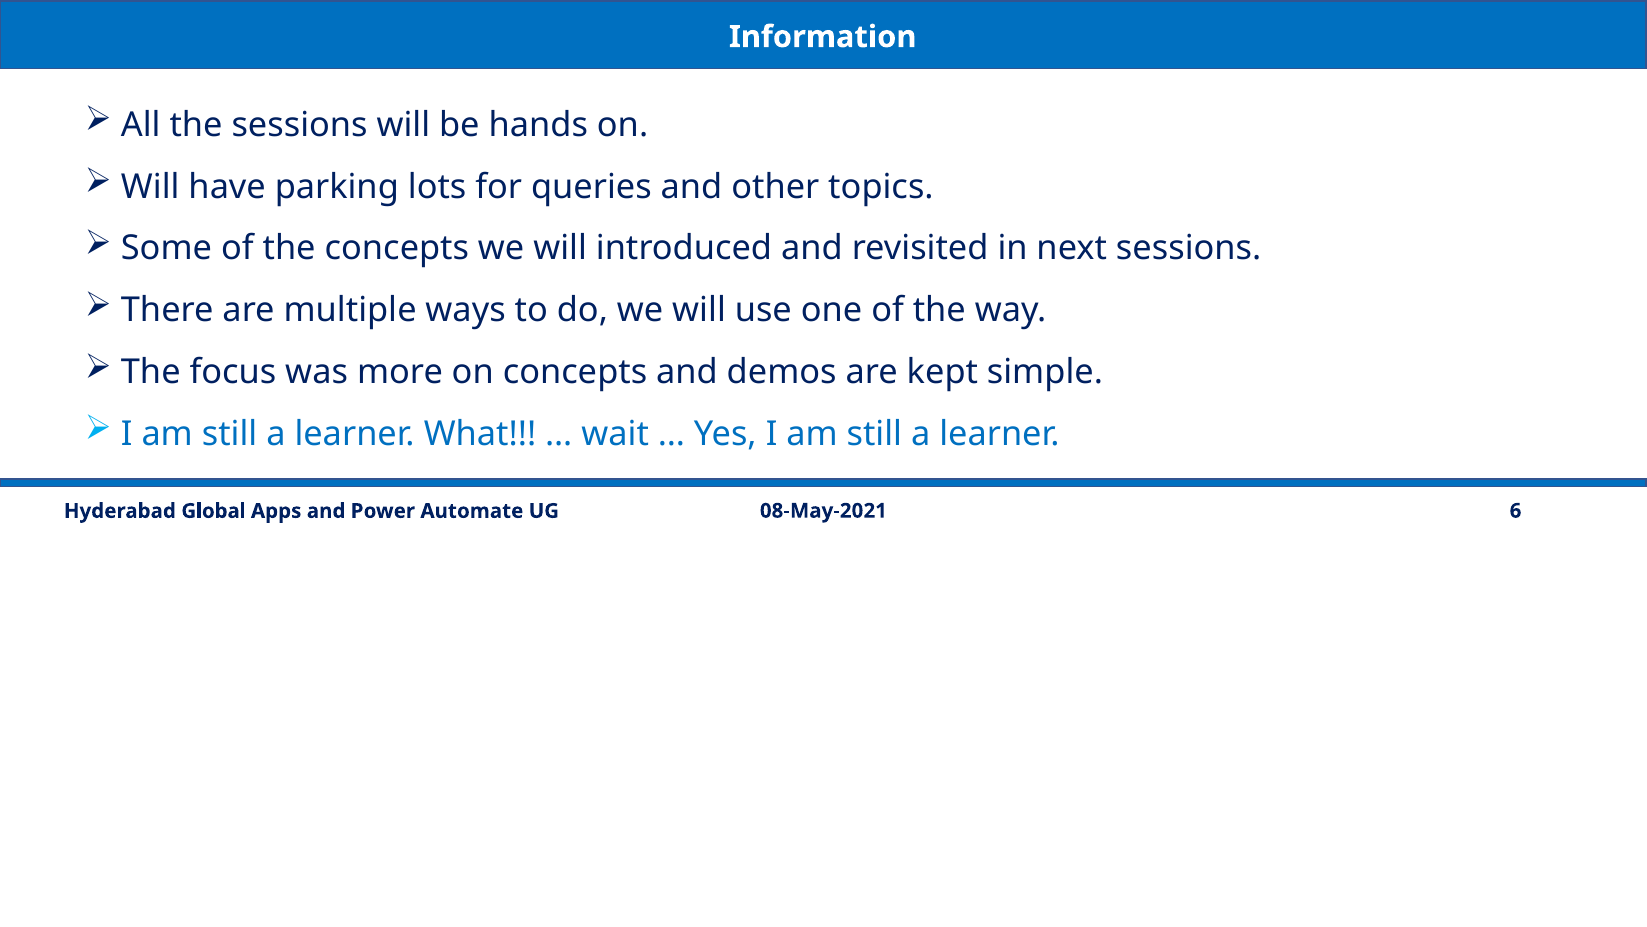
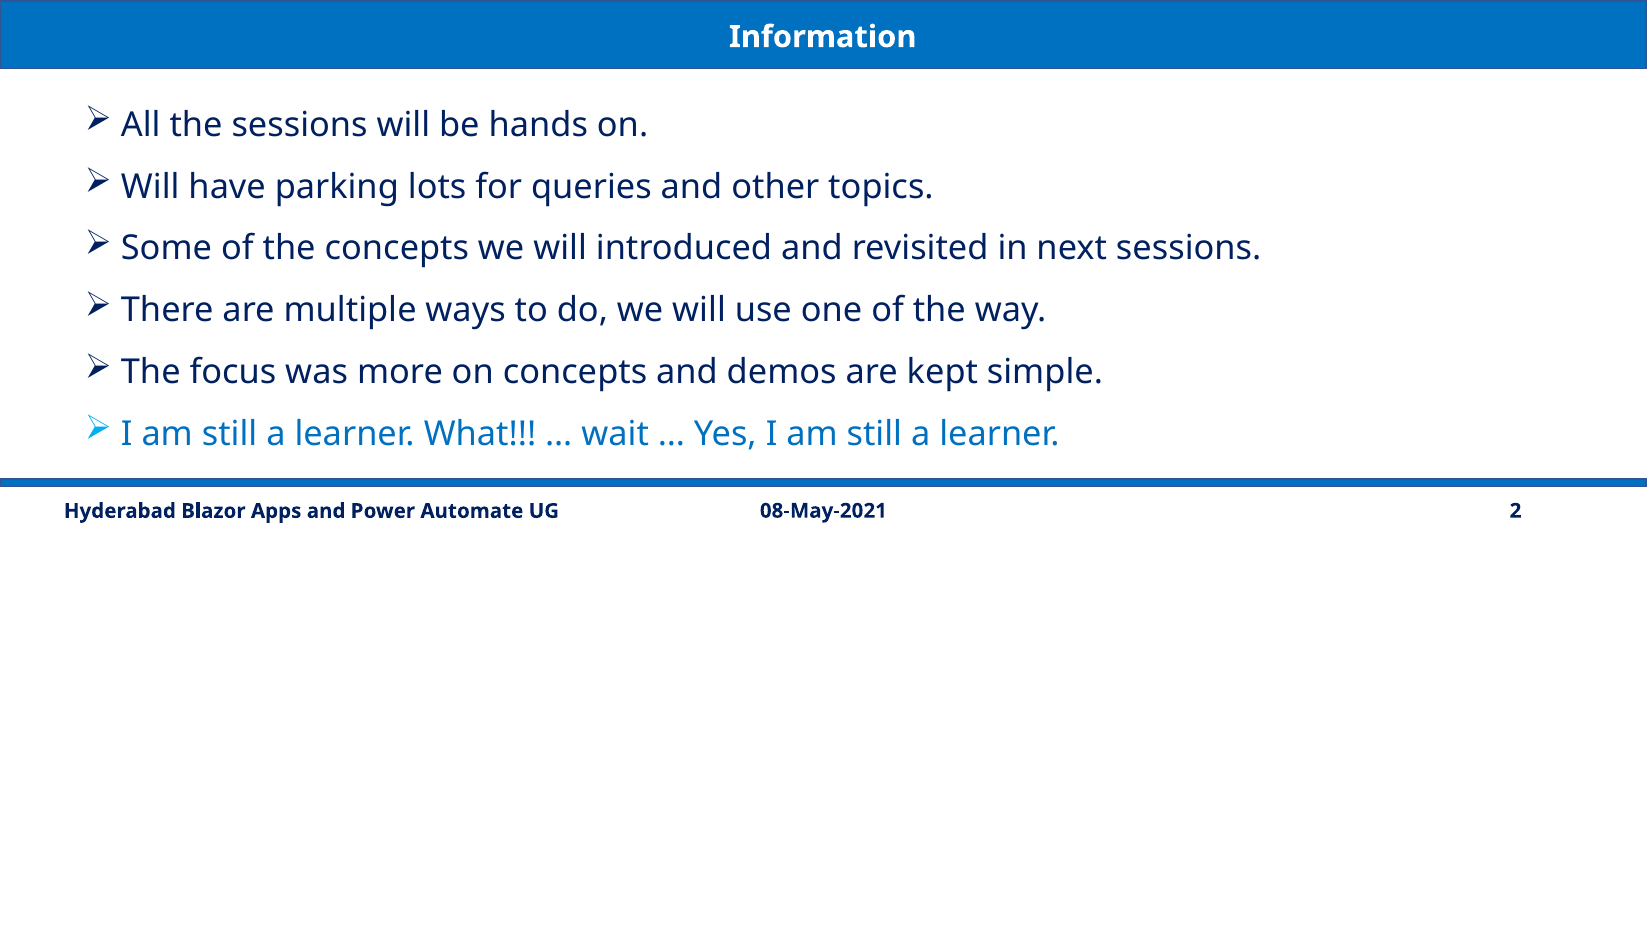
6: 6 -> 2 (1516, 511)
Global: Global -> Blazor (213, 511)
